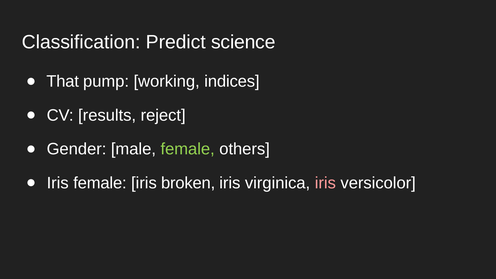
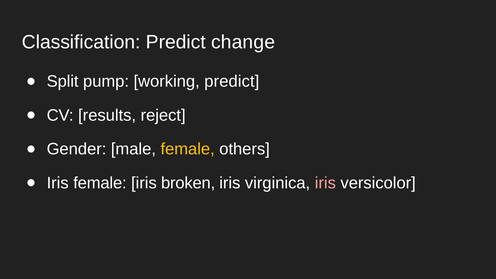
science: science -> change (243, 42)
That: That -> Split (63, 82)
working indices: indices -> predict (232, 82)
female colour: light green -> yellow (188, 149)
